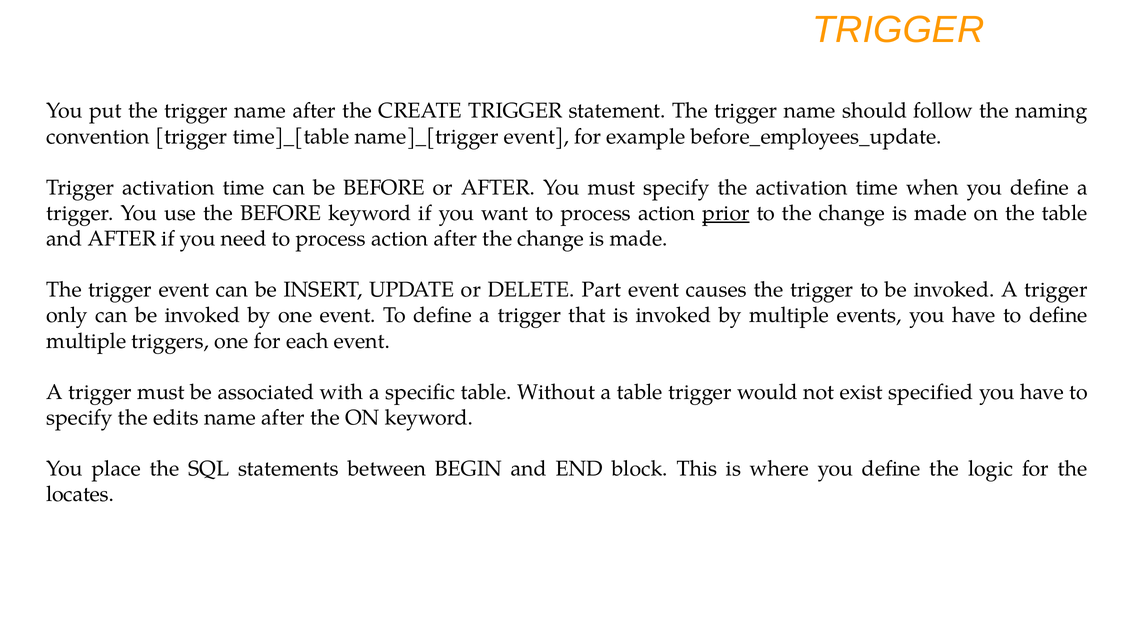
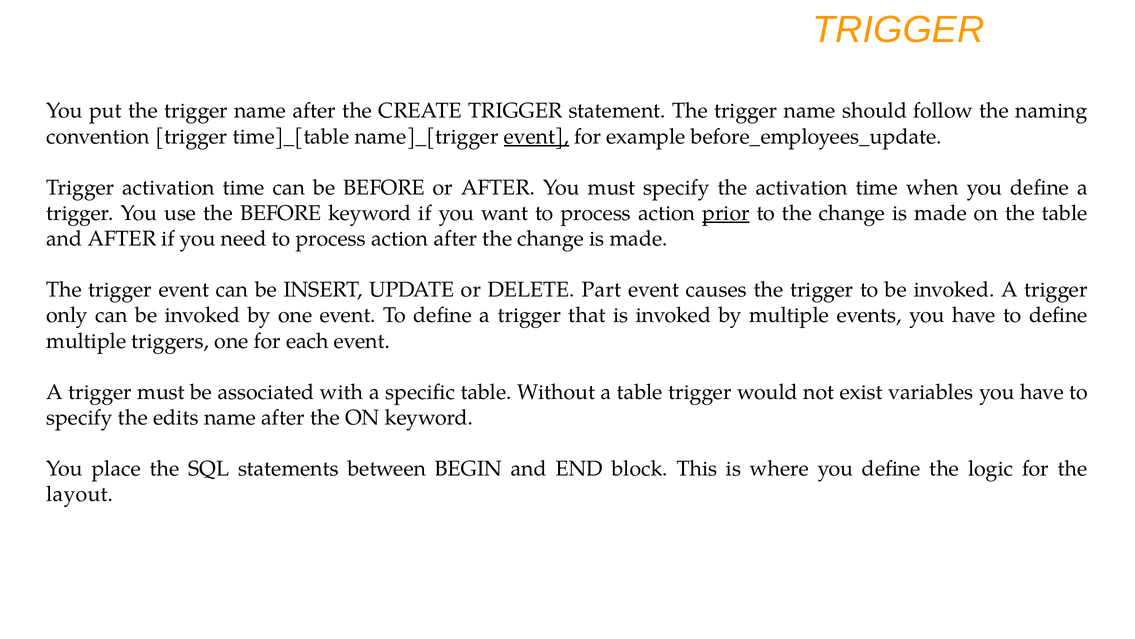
event underline: none -> present (536, 136)
specified: specified -> variables (931, 392)
locates: locates -> layout (80, 494)
